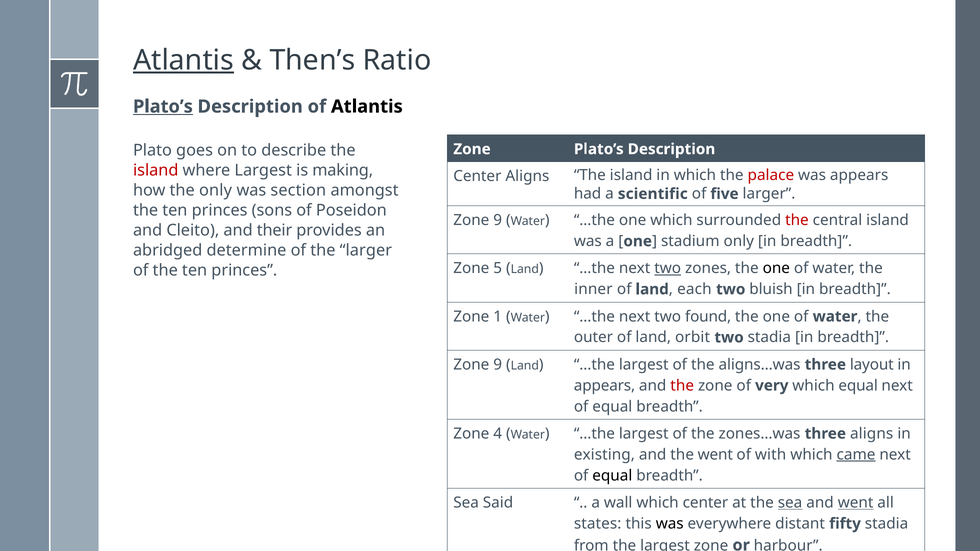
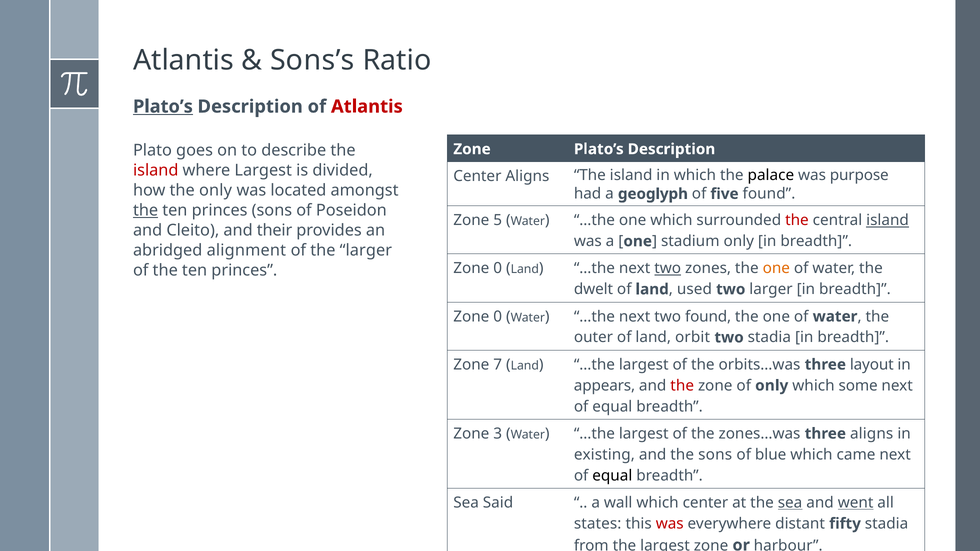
Atlantis underline: present -> none (183, 60)
Then’s: Then’s -> Sons’s (312, 60)
Atlantis colour: black -> red (367, 107)
making: making -> divided (343, 171)
palace colour: red -> black (771, 175)
was appears: appears -> purpose (859, 175)
section: section -> located (298, 191)
scientific: scientific -> geoglyph (653, 194)
five larger: larger -> found (769, 194)
the underline: none -> present (146, 211)
9: 9 -> 5 (498, 220)
island underline: none -> present (888, 220)
determine: determine -> alignment (246, 250)
5: 5 -> 0 (498, 269)
one colour: black -> orange (776, 269)
inner: inner -> dwelt (593, 290)
each: each -> used (694, 290)
two bluish: bluish -> larger (771, 290)
1: 1 -> 0 (498, 317)
9: 9 -> 7 (498, 365)
aligns…was: aligns…was -> orbits…was (759, 365)
of very: very -> only (772, 386)
which equal: equal -> some (858, 386)
4: 4 -> 3 (498, 434)
the went: went -> sons (715, 455)
with: with -> blue (771, 455)
came underline: present -> none (856, 455)
was colour: black -> red (670, 524)
